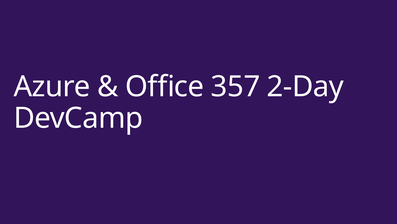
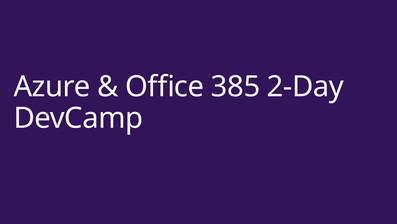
357: 357 -> 385 (235, 86)
